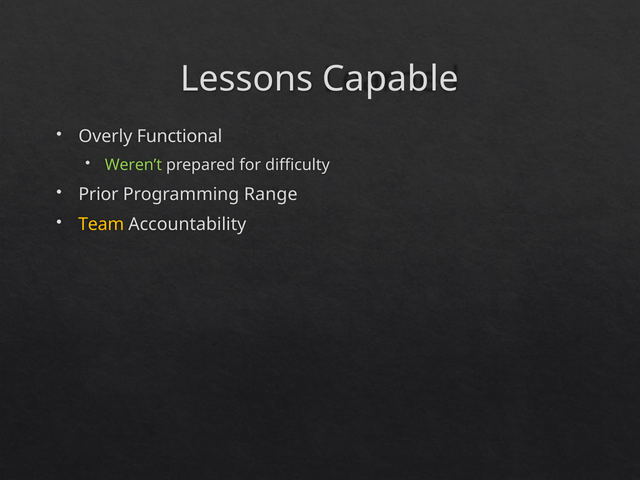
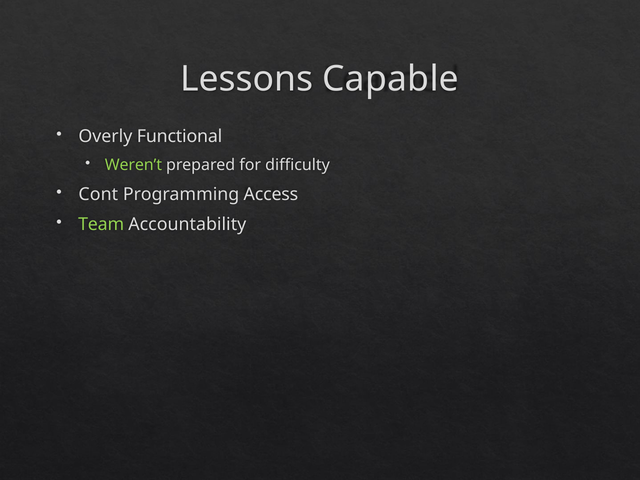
Prior: Prior -> Cont (98, 194)
Range: Range -> Access (271, 194)
Team colour: yellow -> light green (101, 225)
